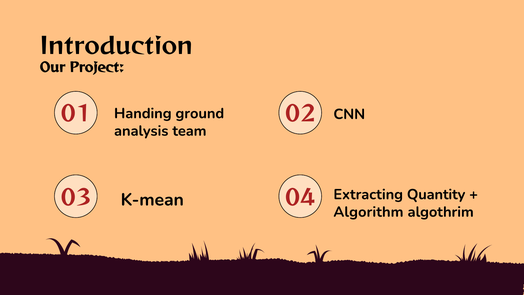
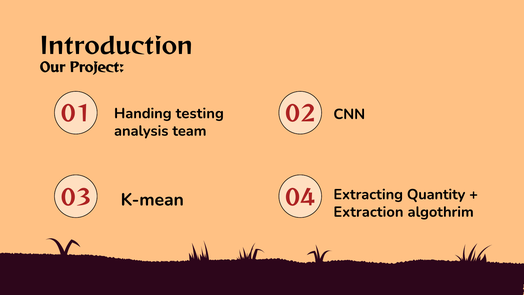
ground: ground -> testing (200, 113)
Algorithm: Algorithm -> Extraction (368, 212)
